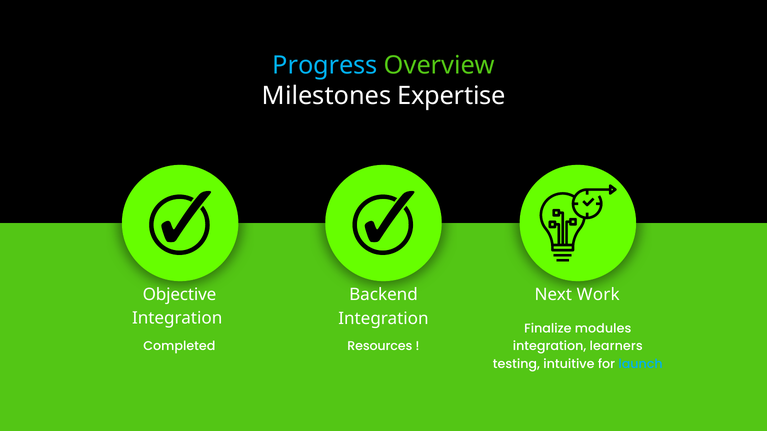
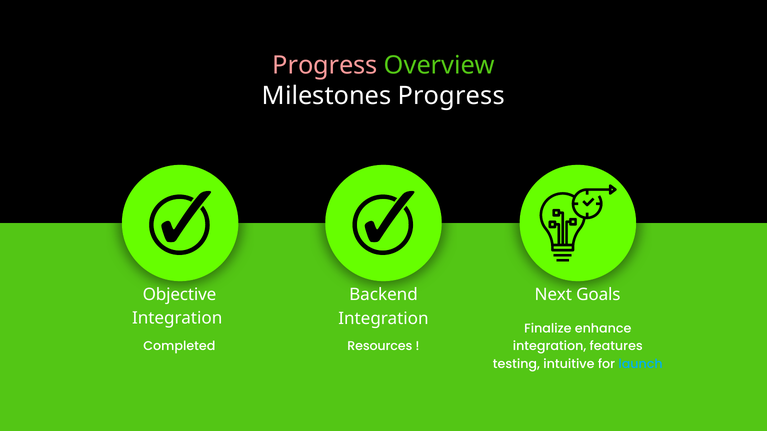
Progress colour: light blue -> pink (325, 65)
Milestones Expertise: Expertise -> Progress (451, 96)
Work: Work -> Goals (598, 295)
modules: modules -> enhance (603, 329)
learners: learners -> features (616, 347)
